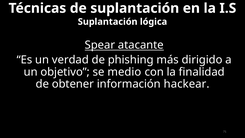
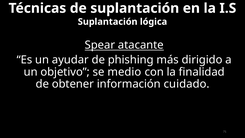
verdad: verdad -> ayudar (70, 60)
hackear: hackear -> cuidado (187, 84)
